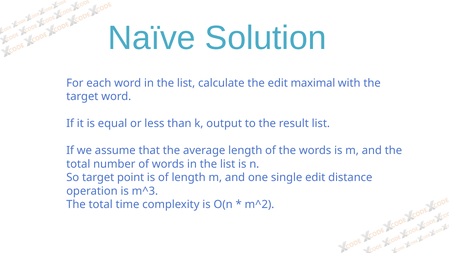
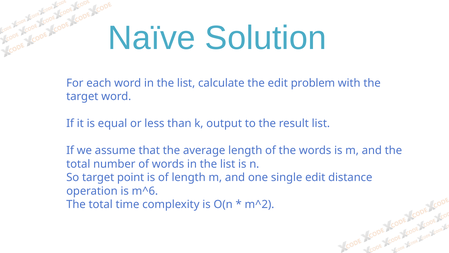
maximal: maximal -> problem (313, 83)
m^3: m^3 -> m^6 (145, 191)
